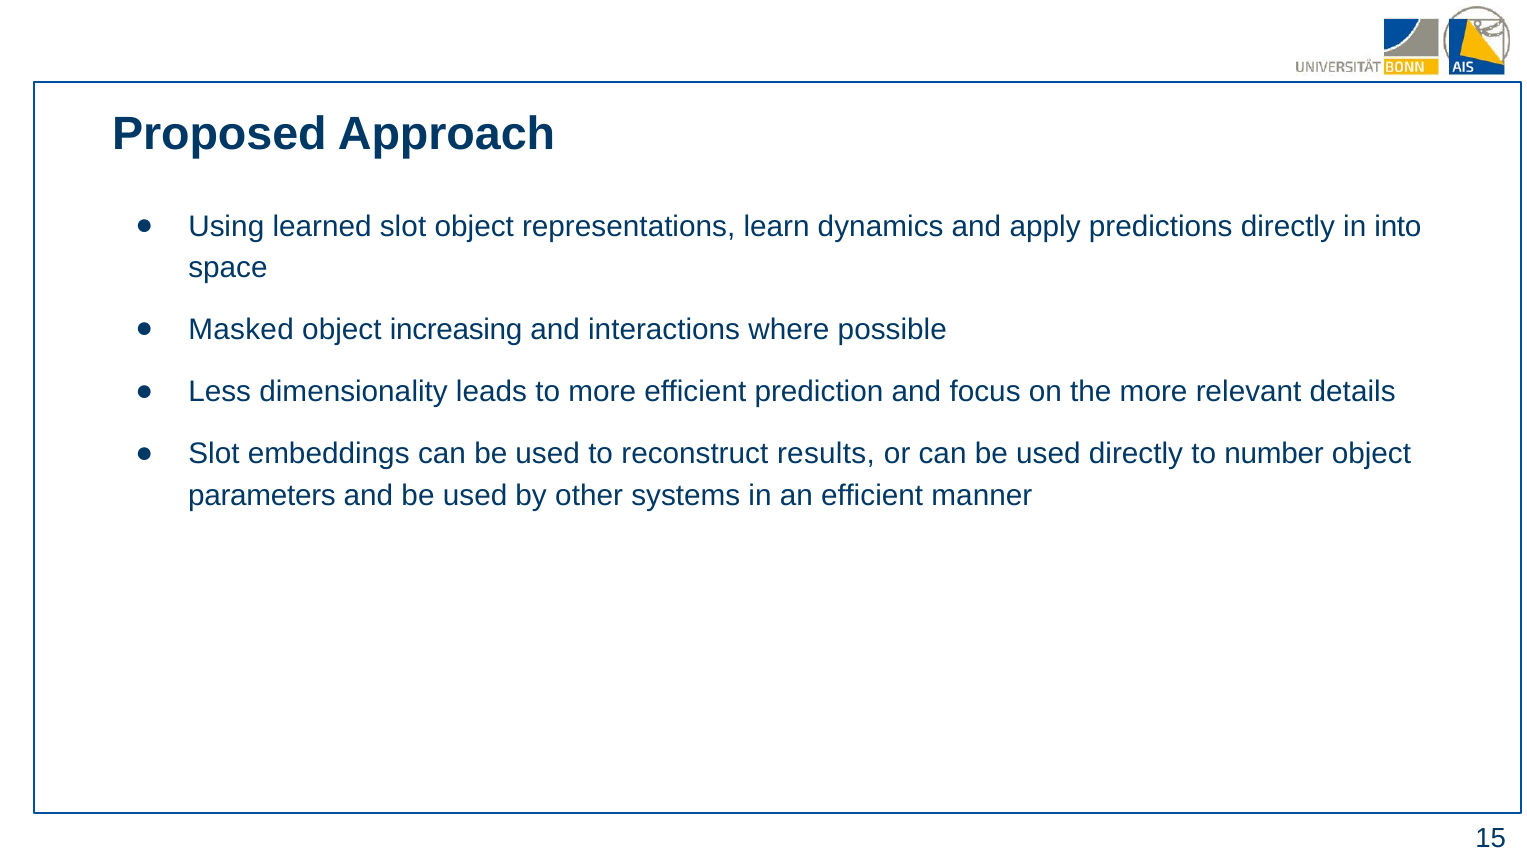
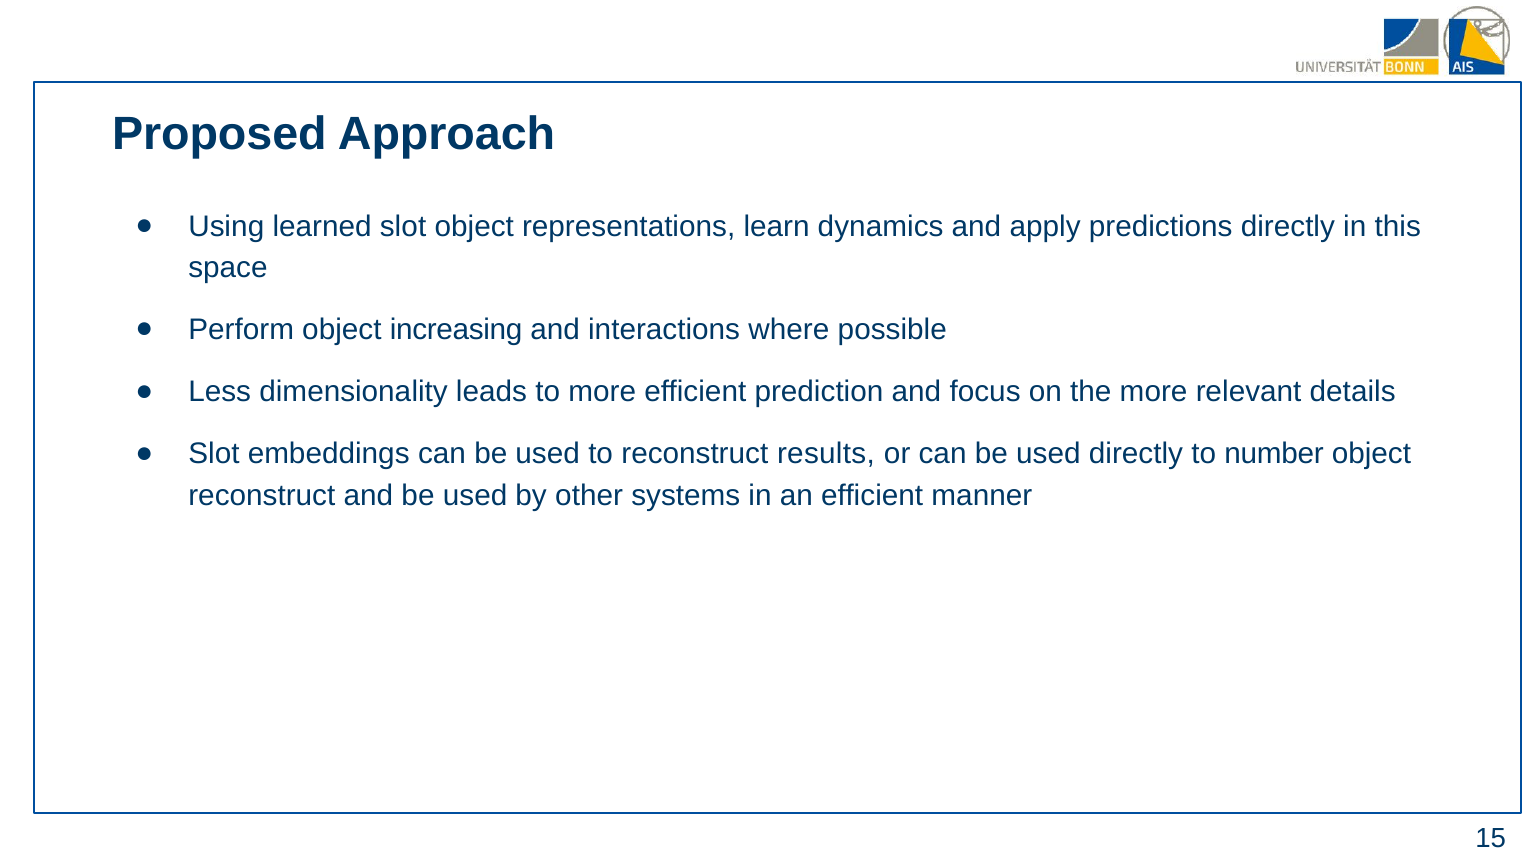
into: into -> this (1398, 226)
Masked: Masked -> Perform (241, 330)
parameters: parameters -> reconstruct (262, 495)
